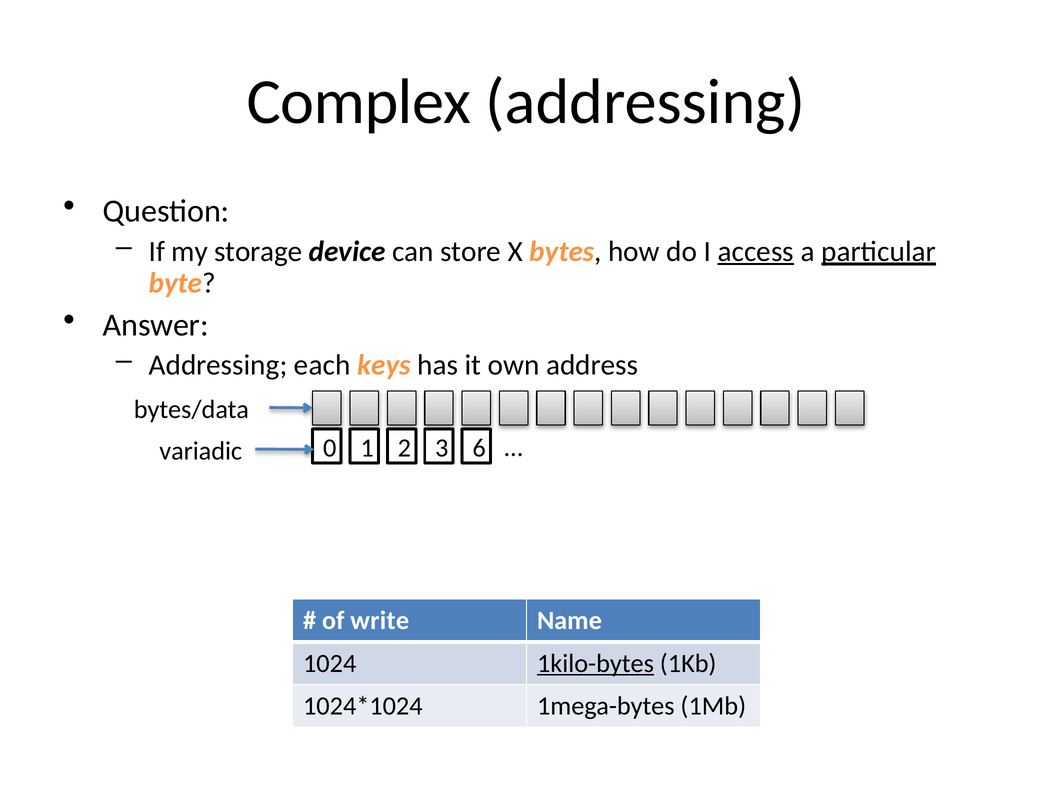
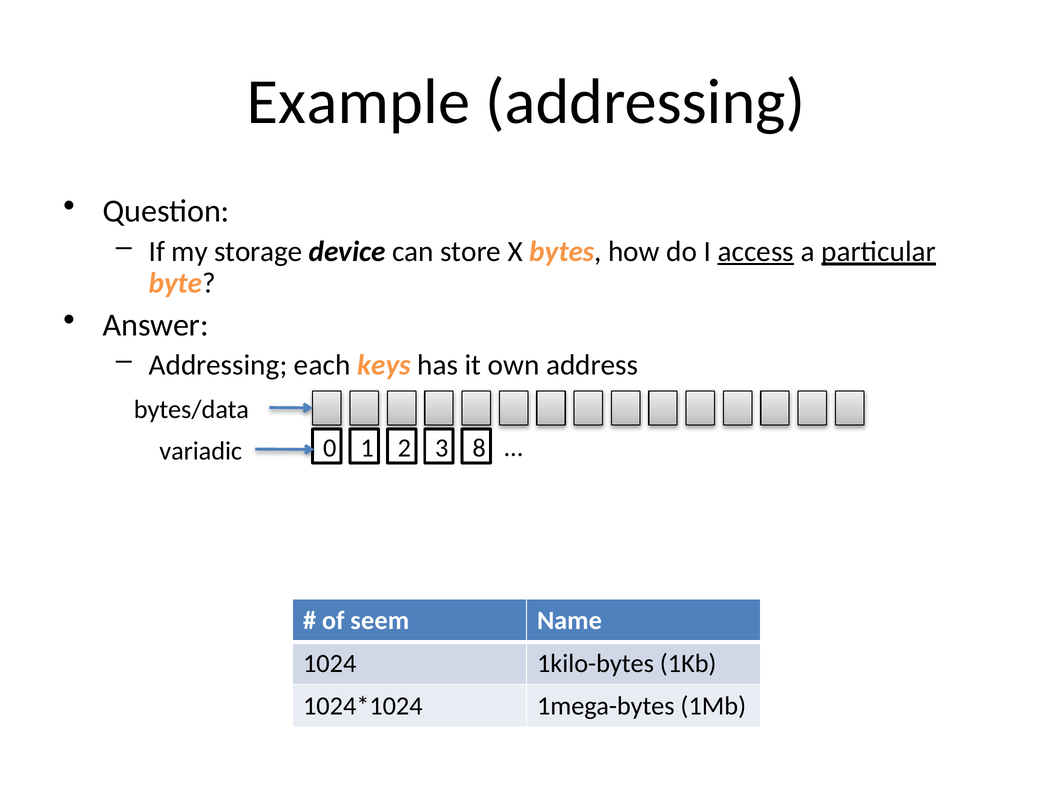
Complex: Complex -> Example (359, 102)
6: 6 -> 8 (479, 448)
write: write -> seem (380, 621)
1kilo-bytes underline: present -> none (595, 663)
